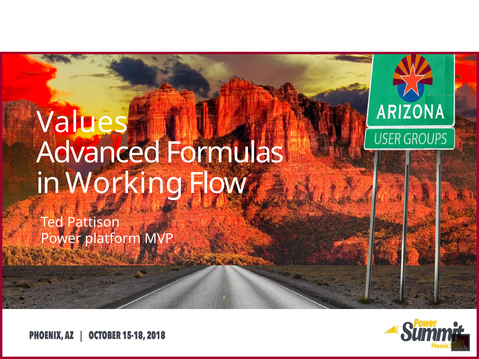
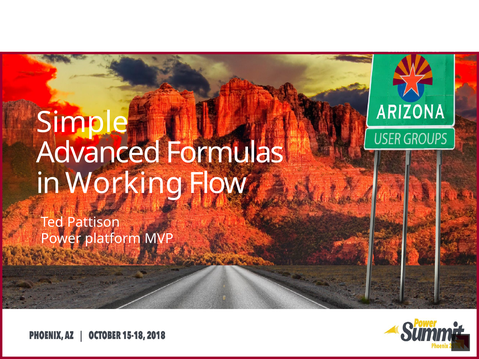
Values: Values -> Simple (83, 122)
